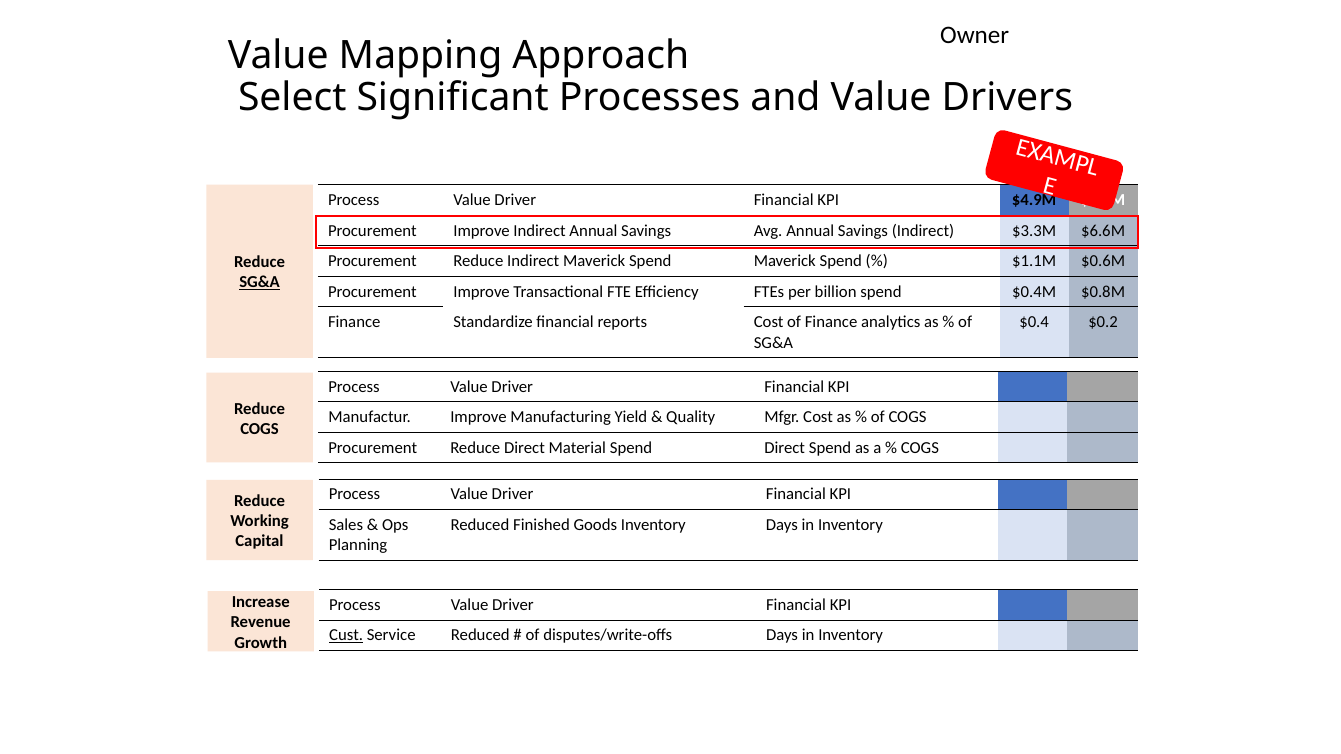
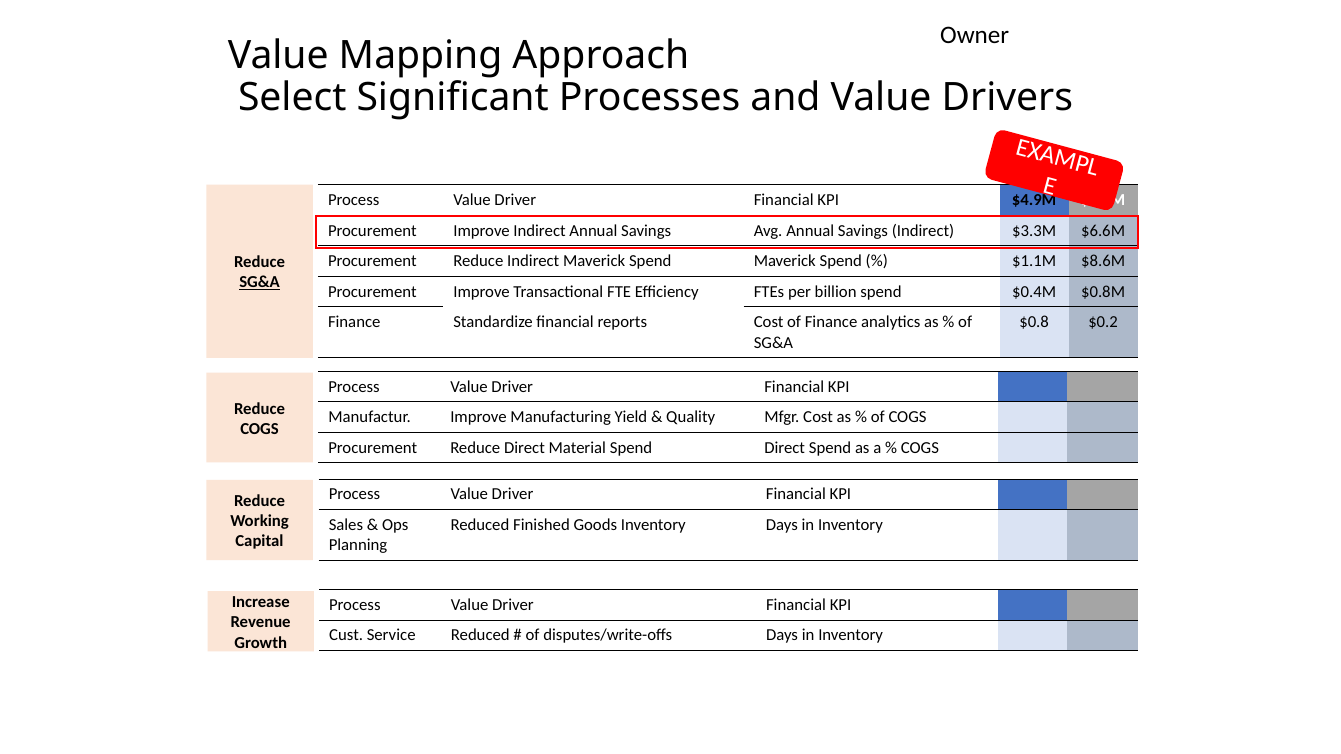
$0.6M: $0.6M -> $8.6M (1103, 261)
$0.4: $0.4 -> $0.8 (1034, 322)
Cust underline: present -> none (346, 636)
